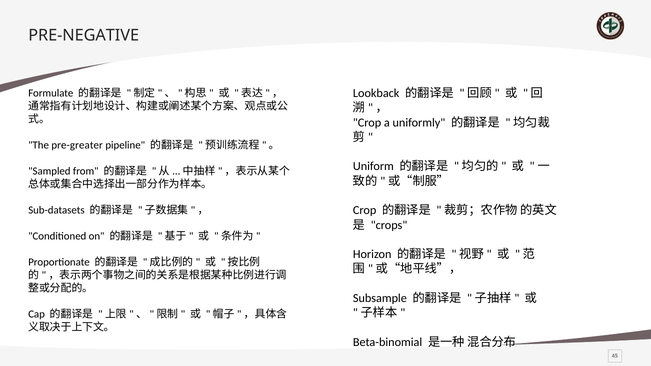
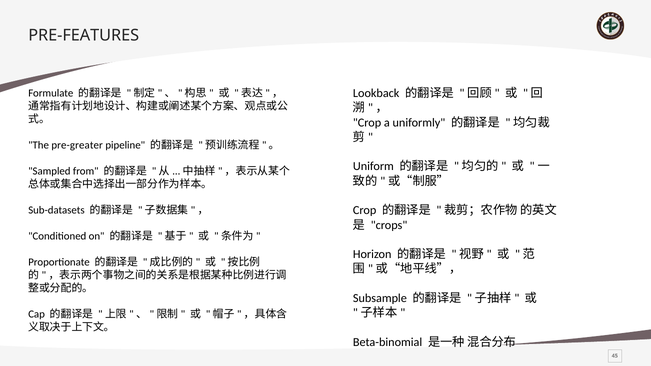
PRE-NEGATIVE: PRE-NEGATIVE -> PRE-FEATURES (84, 35)
